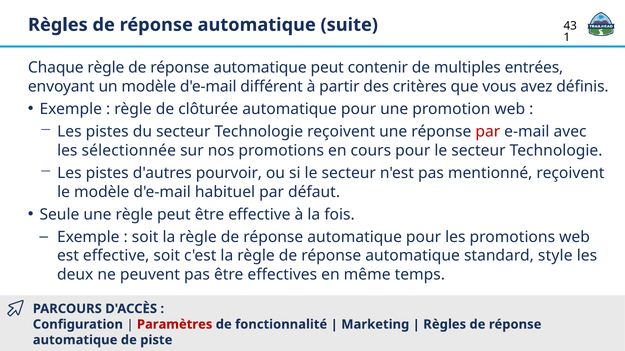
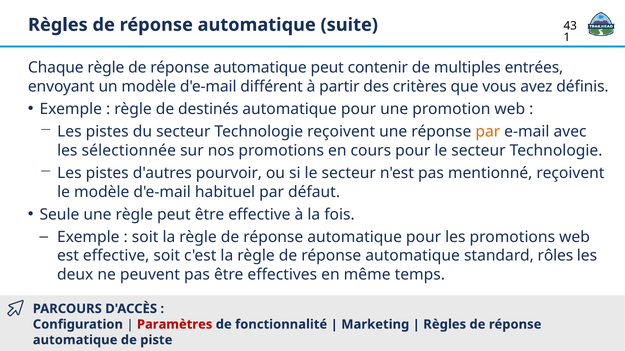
clôturée: clôturée -> destinés (208, 109)
par colour: red -> orange (488, 132)
style: style -> rôles (555, 256)
